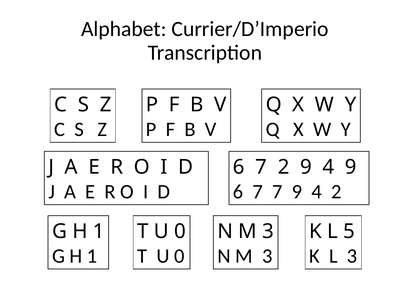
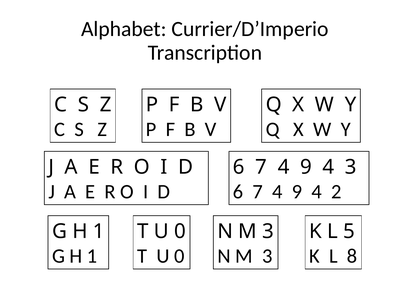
2: 2 -> 4 (284, 167)
4 9: 9 -> 3 (351, 167)
7: 7 -> 4 (277, 191)
L 3: 3 -> 8 (352, 256)
